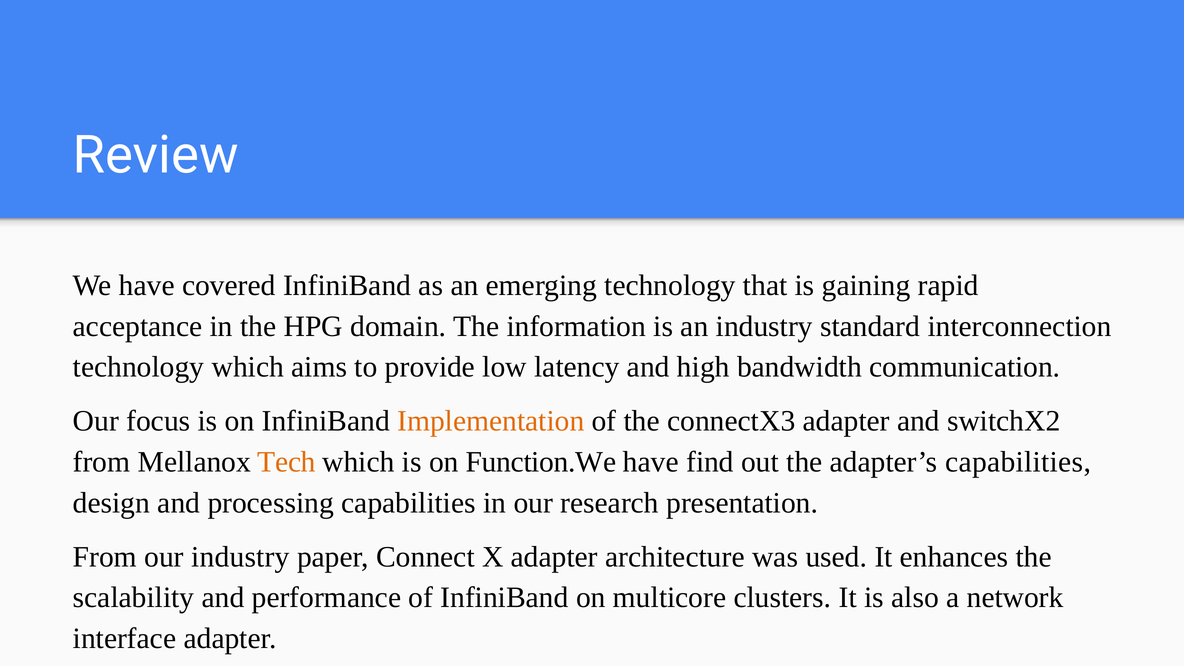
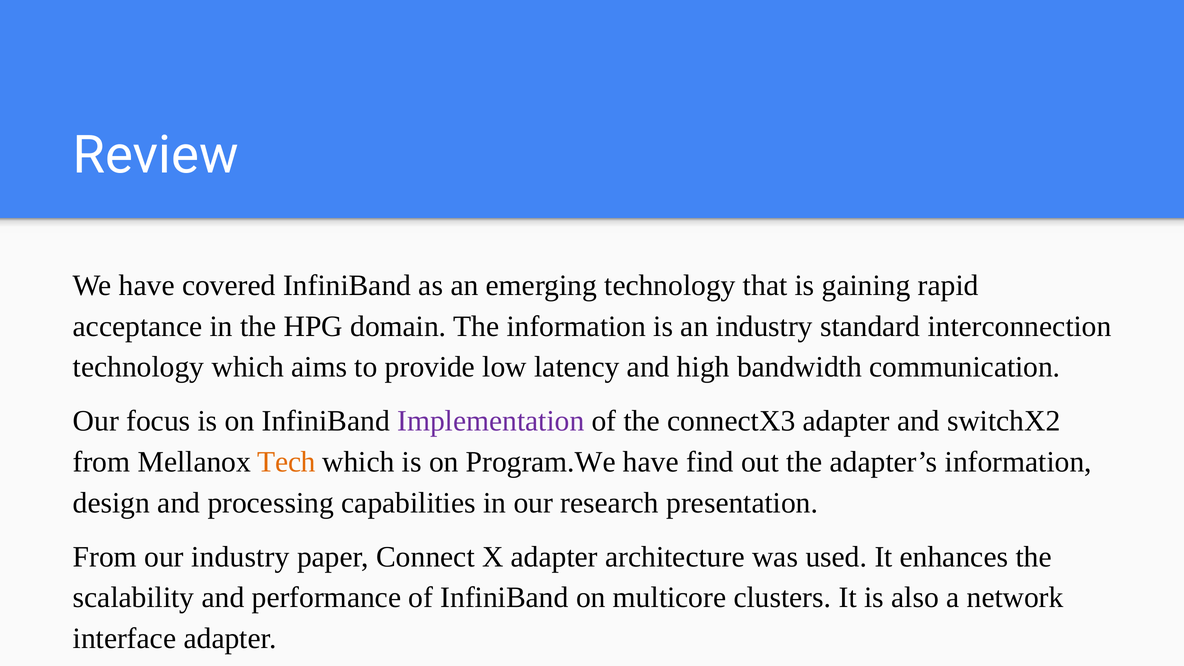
Implementation colour: orange -> purple (491, 421)
Function.We: Function.We -> Program.We (541, 462)
adapter’s capabilities: capabilities -> information (1018, 462)
